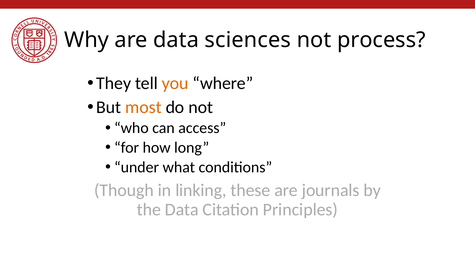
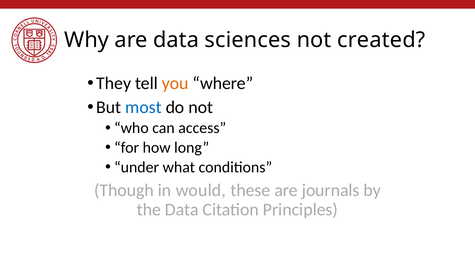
process: process -> created (381, 40)
most colour: orange -> blue (143, 107)
linking: linking -> would (201, 190)
